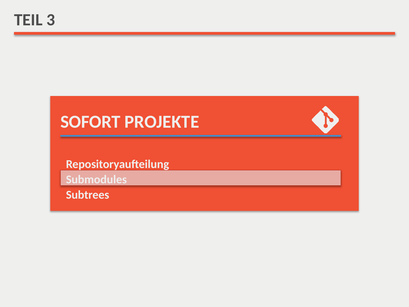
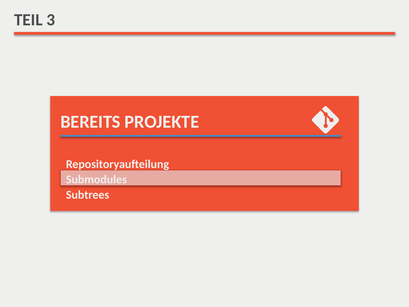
SOFORT: SOFORT -> BEREITS (91, 122)
